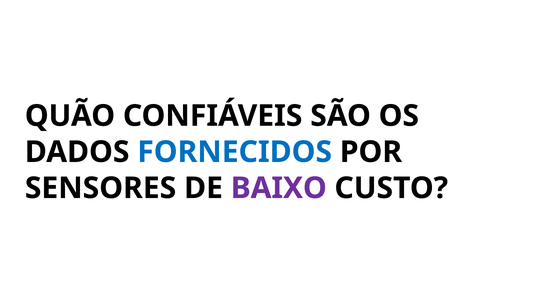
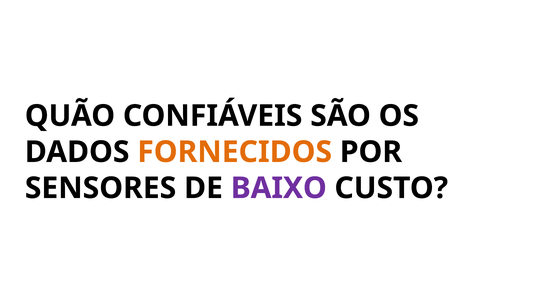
FORNECIDOS colour: blue -> orange (235, 152)
